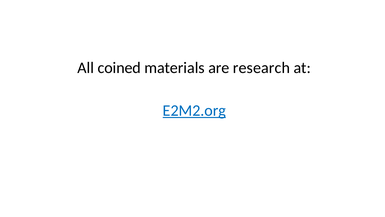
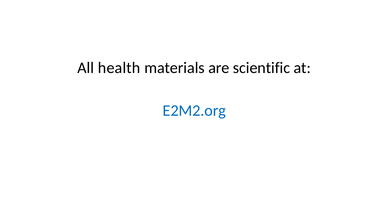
coined: coined -> health (119, 68)
research: research -> scientific (262, 68)
E2M2.org underline: present -> none (194, 110)
